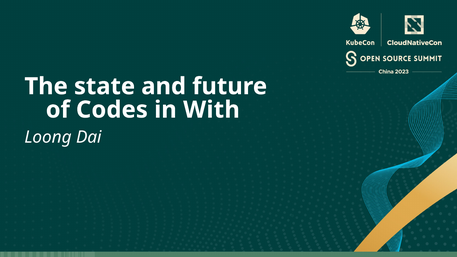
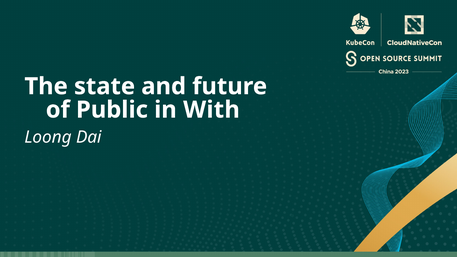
Codes: Codes -> Public (112, 110)
